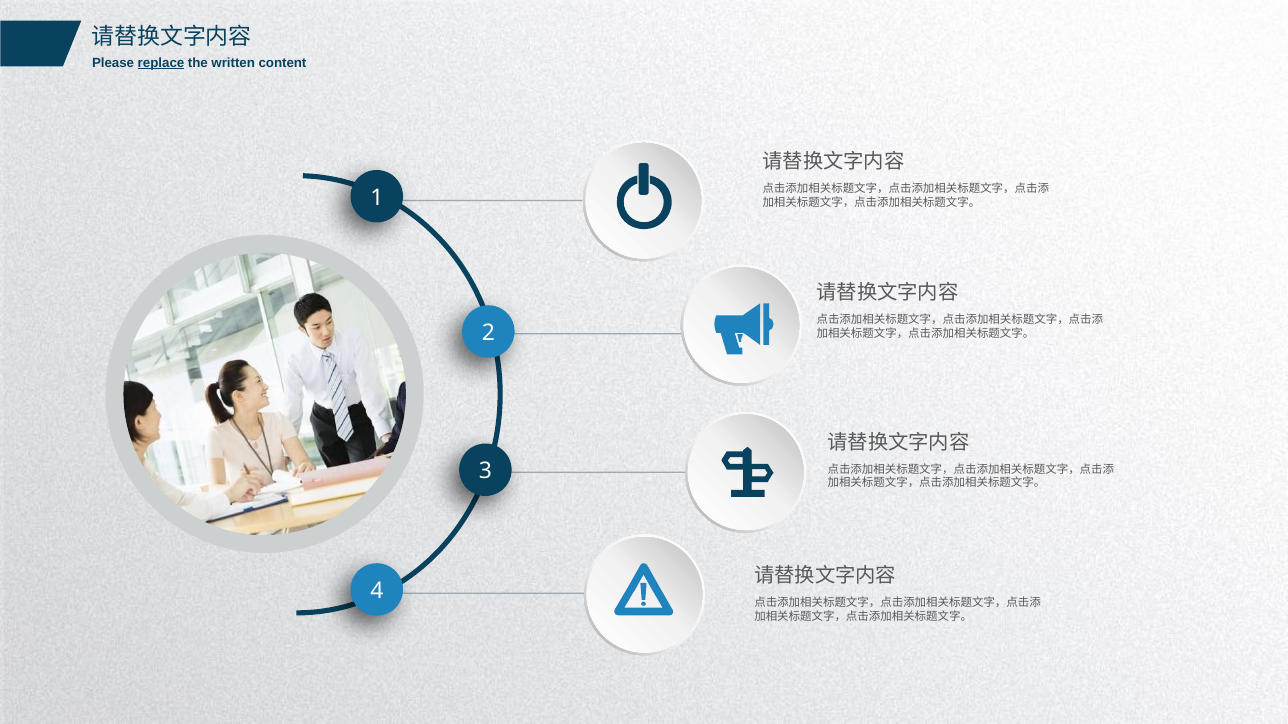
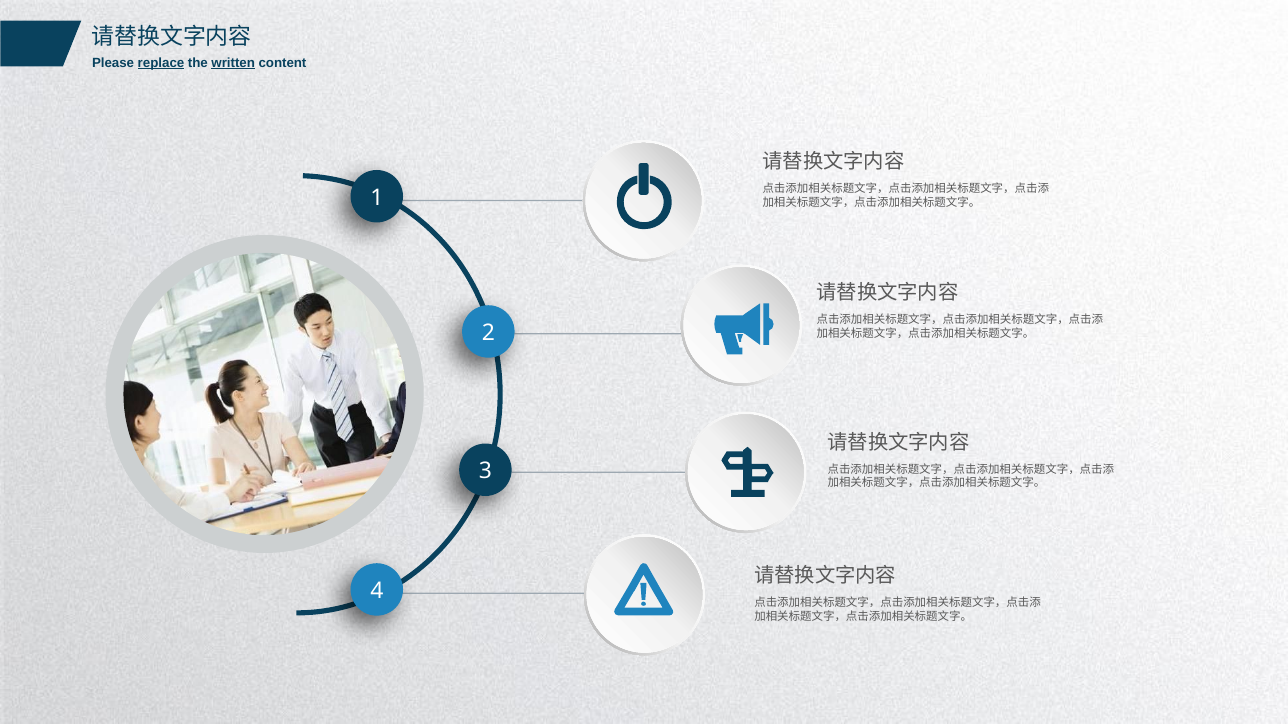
written underline: none -> present (233, 63)
